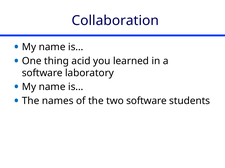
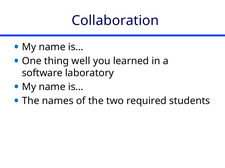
acid: acid -> well (81, 61)
two software: software -> required (146, 101)
